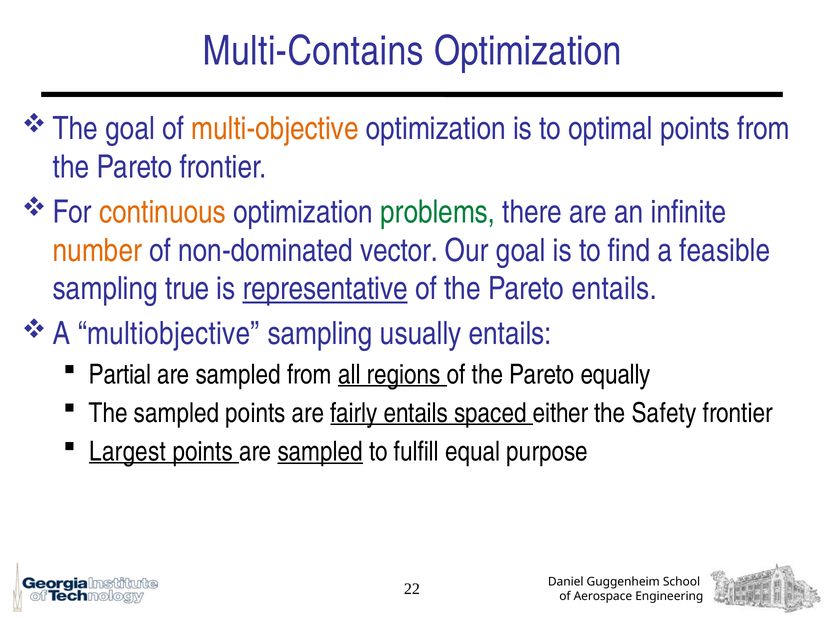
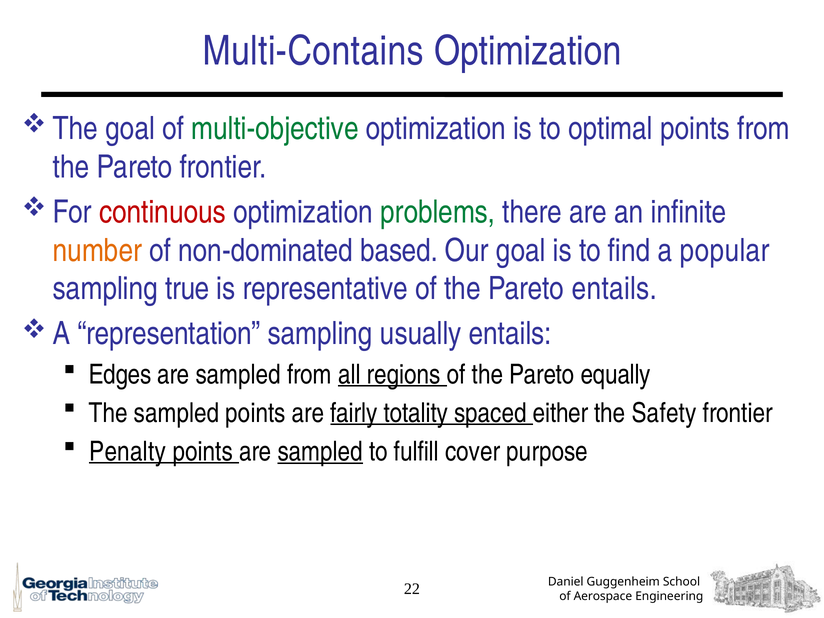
multi-objective colour: orange -> green (275, 129)
continuous colour: orange -> red (162, 212)
vector: vector -> based (399, 250)
feasible: feasible -> popular (725, 250)
representative underline: present -> none (325, 289)
multiobjective: multiobjective -> representation (169, 334)
Partial: Partial -> Edges (120, 375)
fairly entails: entails -> totality (416, 413)
Largest: Largest -> Penalty (128, 452)
equal: equal -> cover (473, 452)
